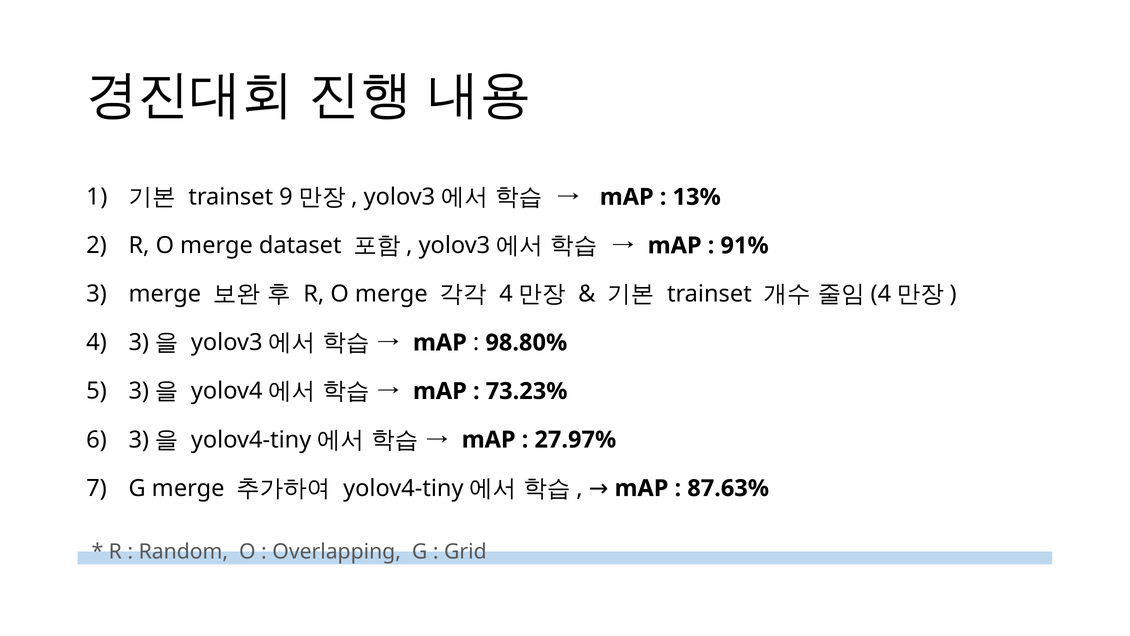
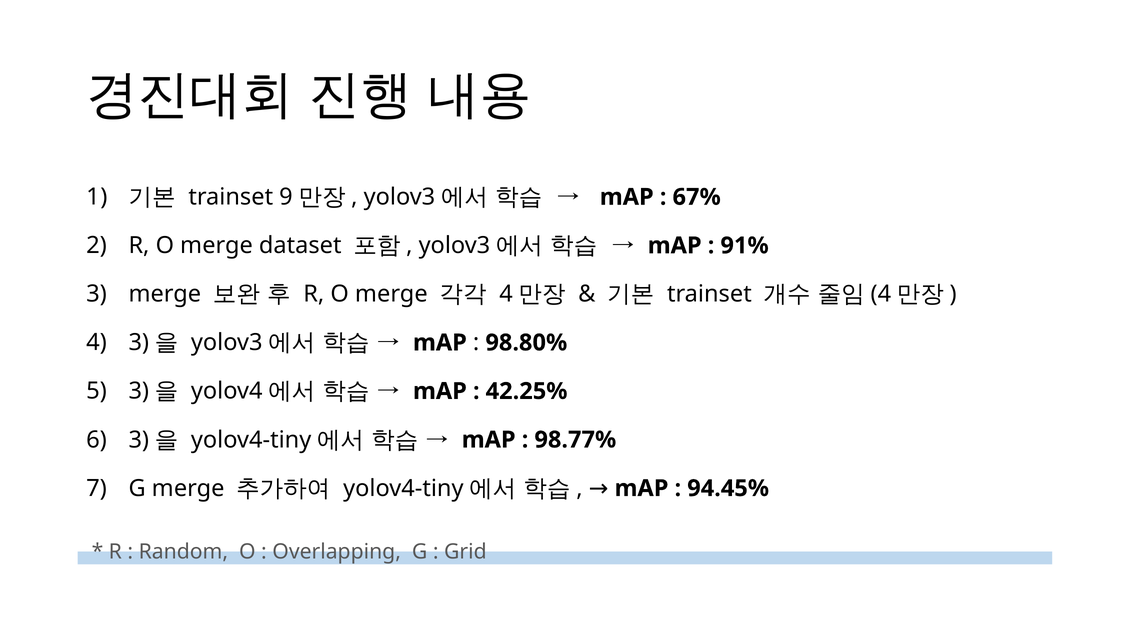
13%: 13% -> 67% (697, 197)
73.23%: 73.23% -> 42.25% (527, 391)
27.97%: 27.97% -> 98.77% (575, 439)
87.63%: 87.63% -> 94.45% (728, 488)
